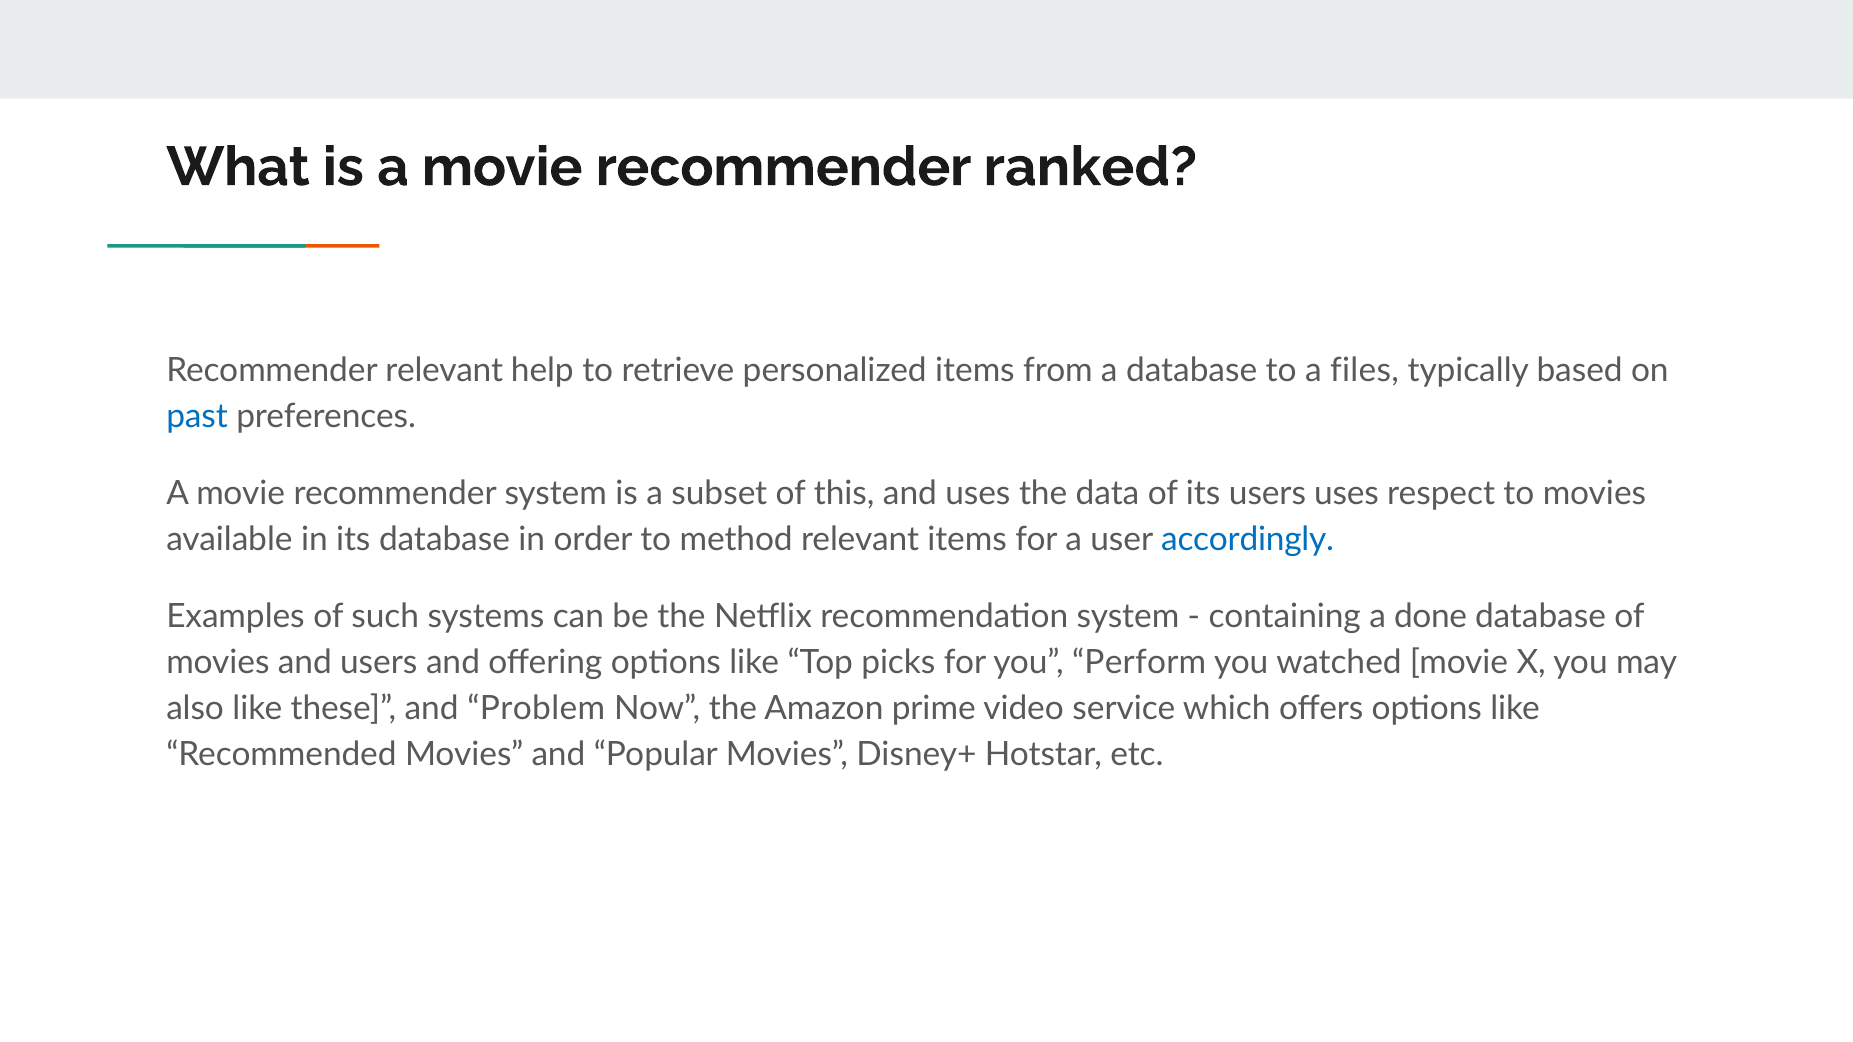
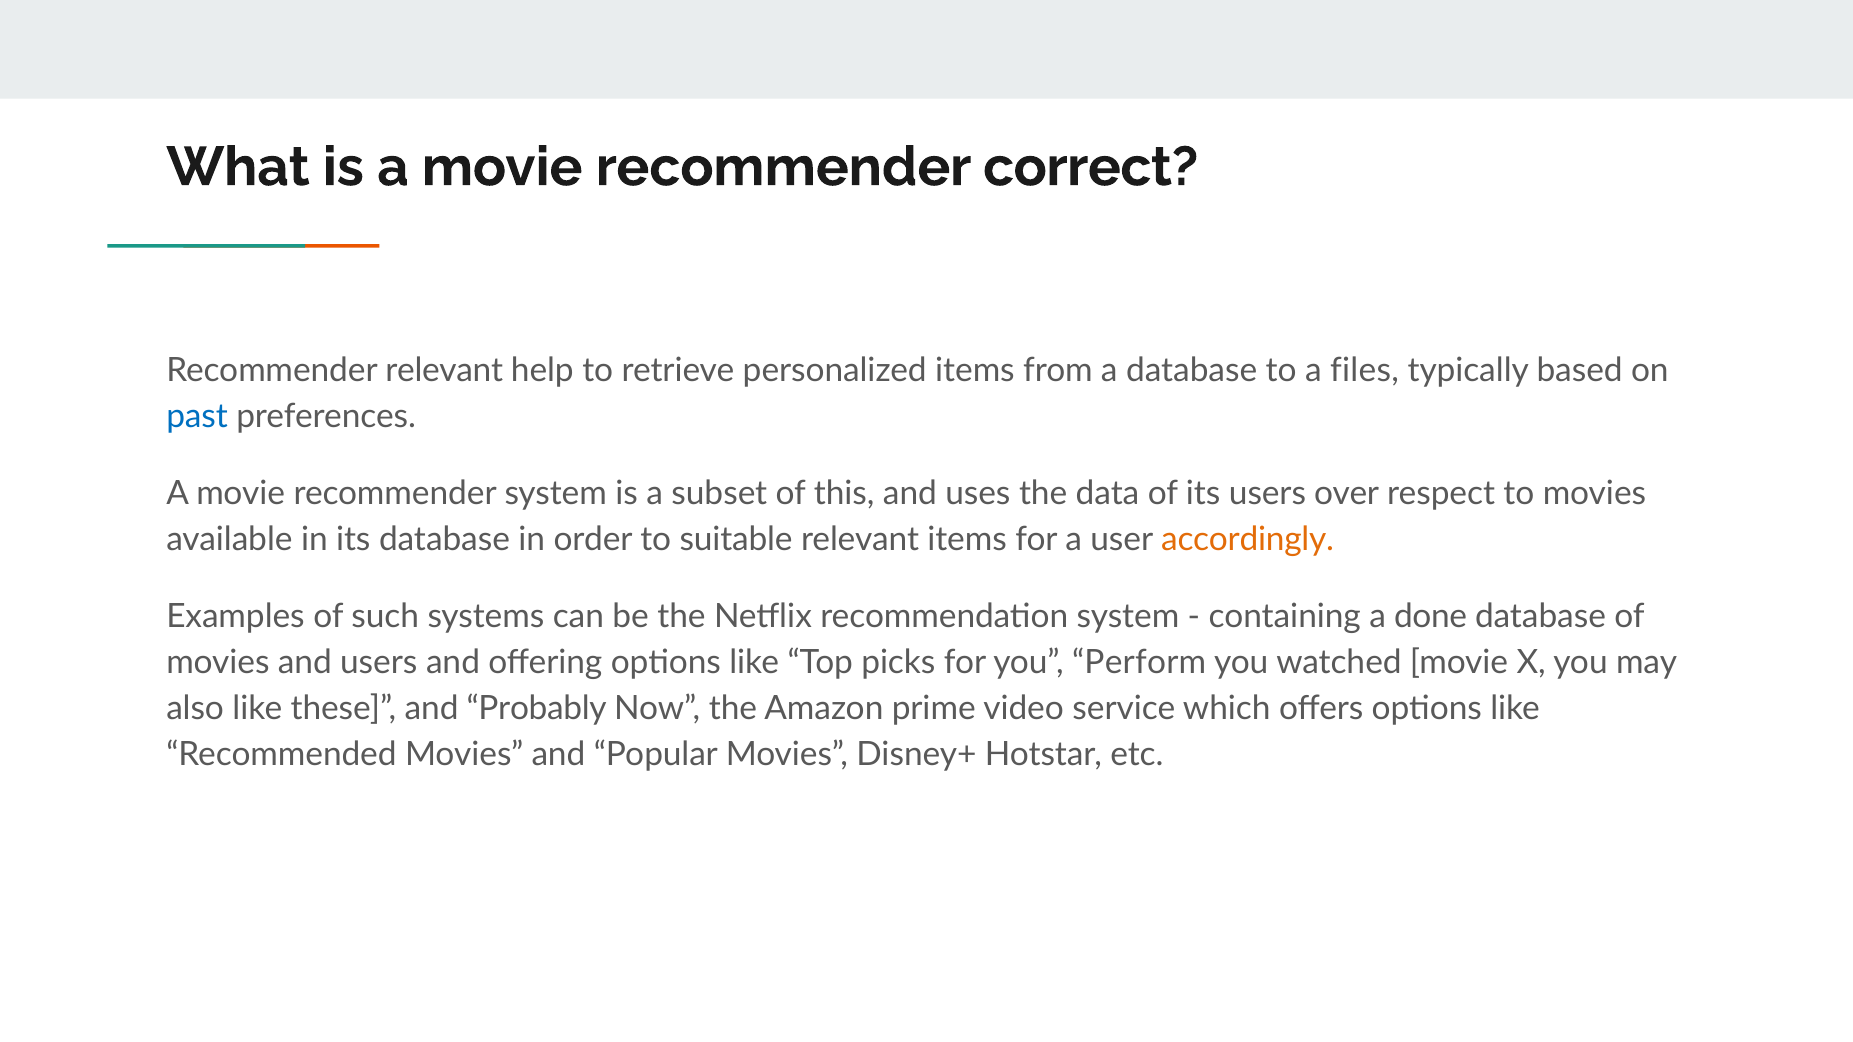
ranked: ranked -> correct (1091, 167)
users uses: uses -> over (1347, 494)
method: method -> suitable (736, 540)
accordingly colour: blue -> orange (1248, 540)
Problem: Problem -> Probably (537, 709)
